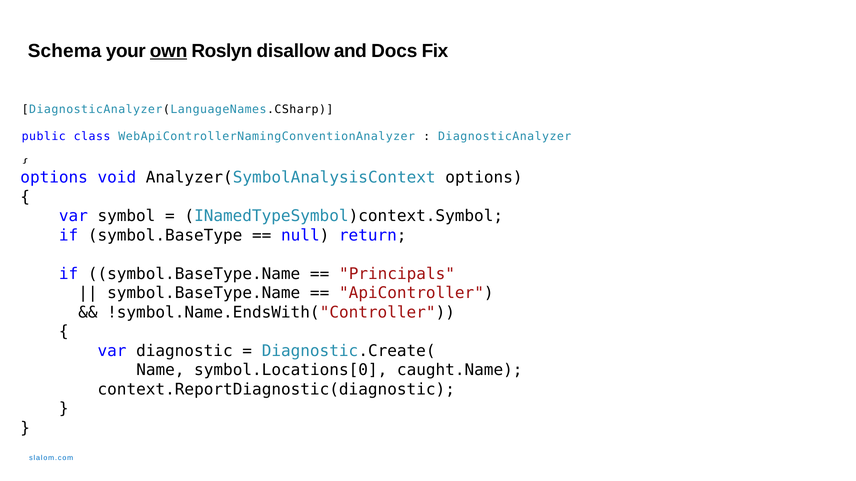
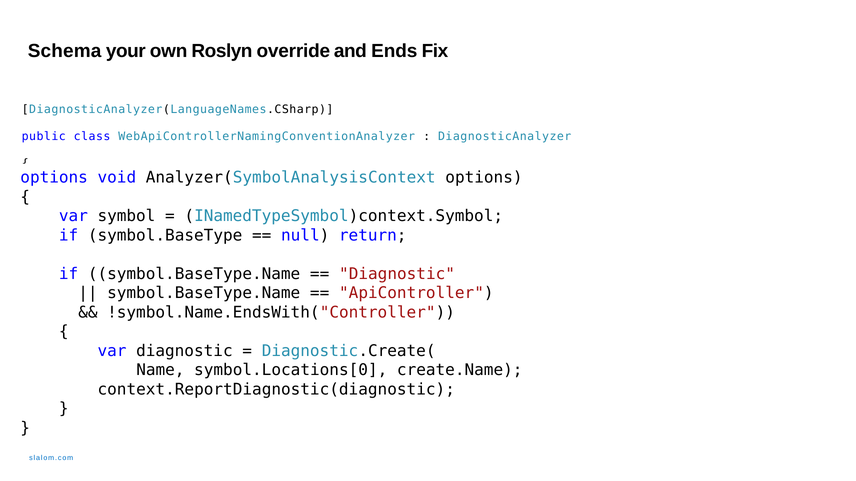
own underline: present -> none (169, 51)
disallow: disallow -> override (293, 51)
Docs: Docs -> Ends (394, 51)
Principals: Principals -> Diagnostic (397, 274)
caught.Name: caught.Name -> create.Name (460, 370)
